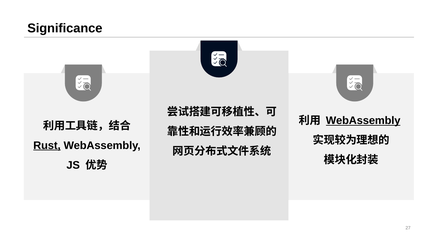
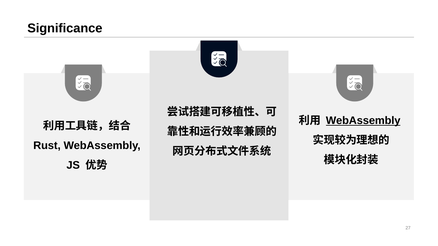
Rust underline: present -> none (47, 146)
